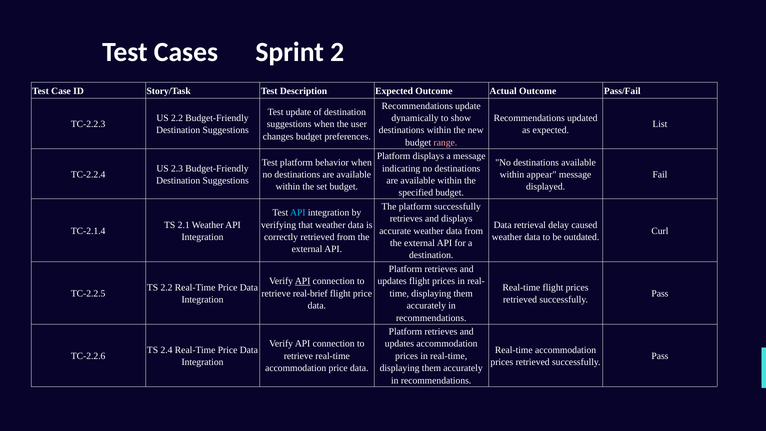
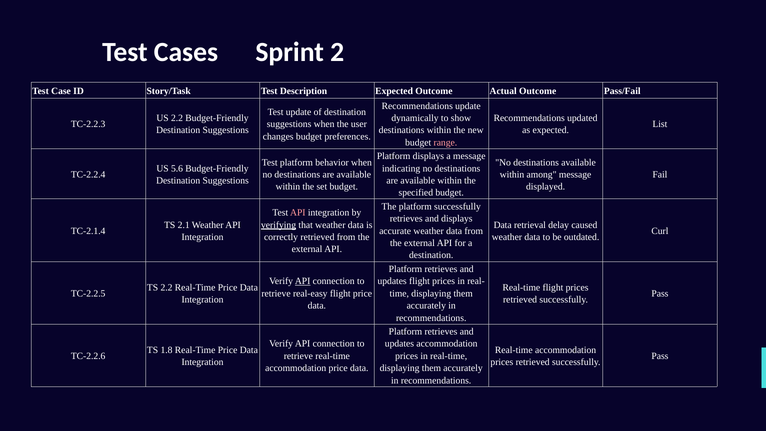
2.3: 2.3 -> 5.6 (177, 168)
appear: appear -> among (542, 174)
API colour: light blue -> pink (298, 213)
verifying underline: none -> present (279, 225)
real-brief: real-brief -> real-easy (310, 293)
2.4: 2.4 -> 1.8 (167, 350)
